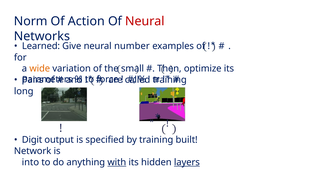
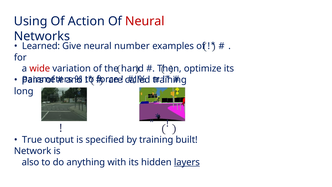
Norm: Norm -> Using (31, 21)
wide colour: orange -> red (40, 68)
small: small -> hand (132, 68)
Digit: Digit -> True (32, 140)
into: into -> also (30, 162)
with underline: present -> none (117, 162)
